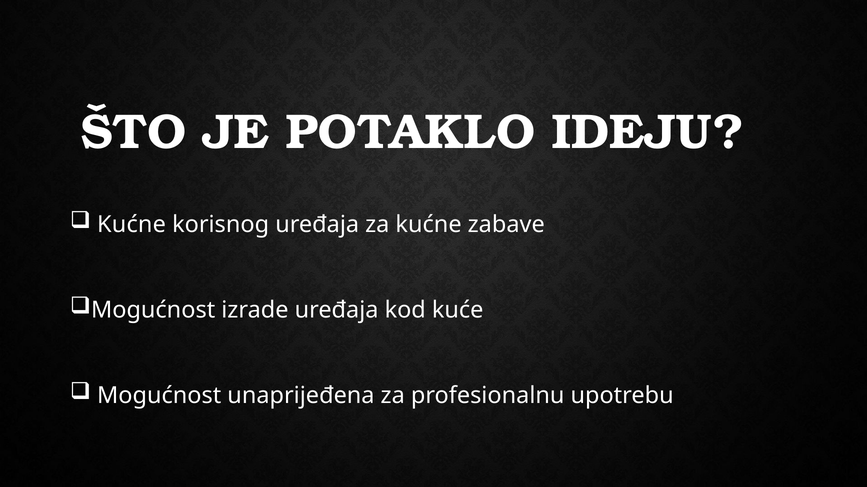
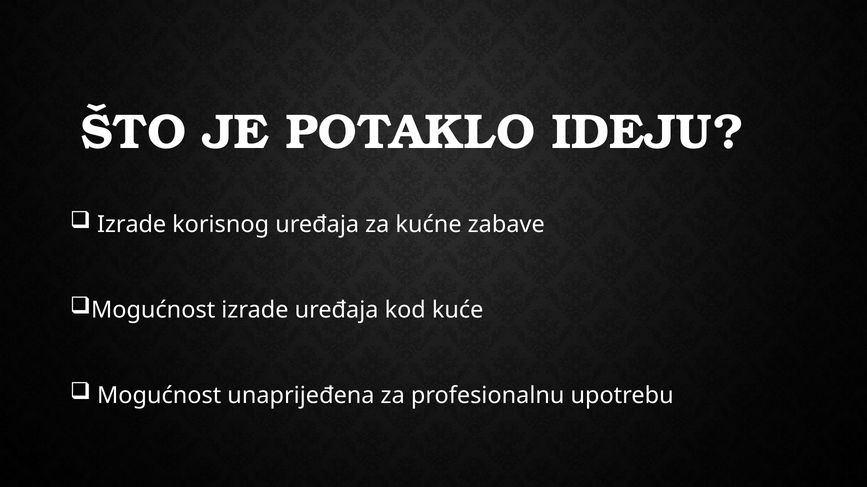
Kućne: Kućne -> Izrade (132, 225)
